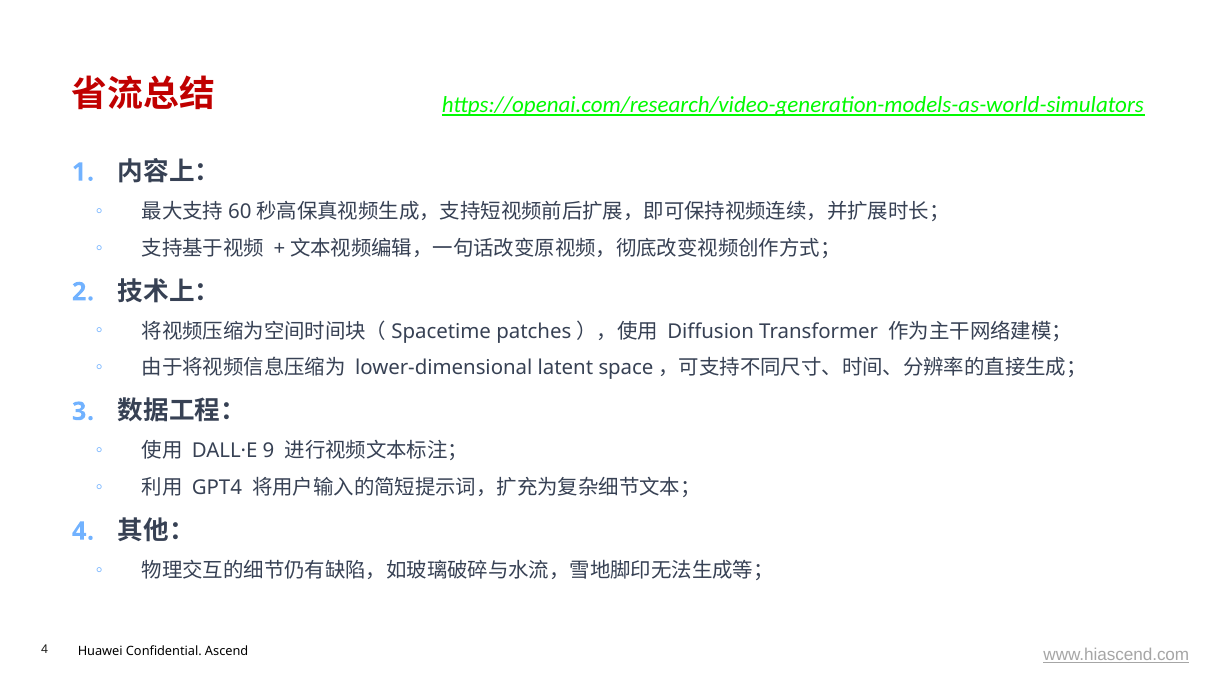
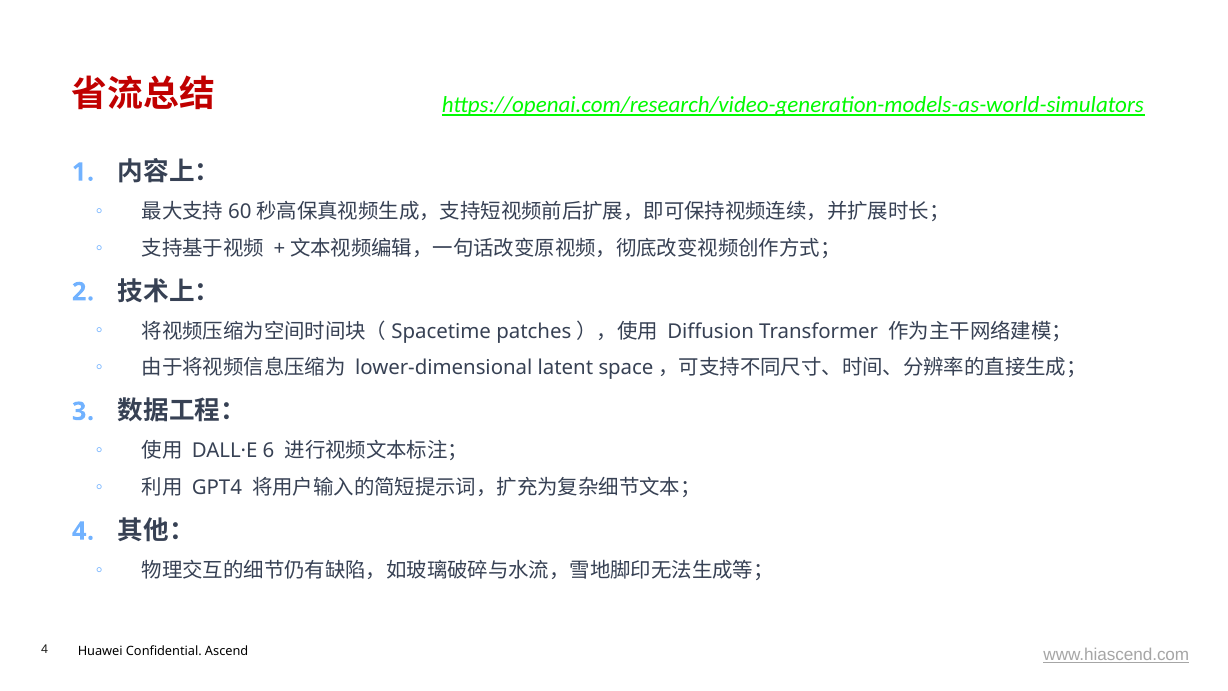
9: 9 -> 6 (269, 451)
